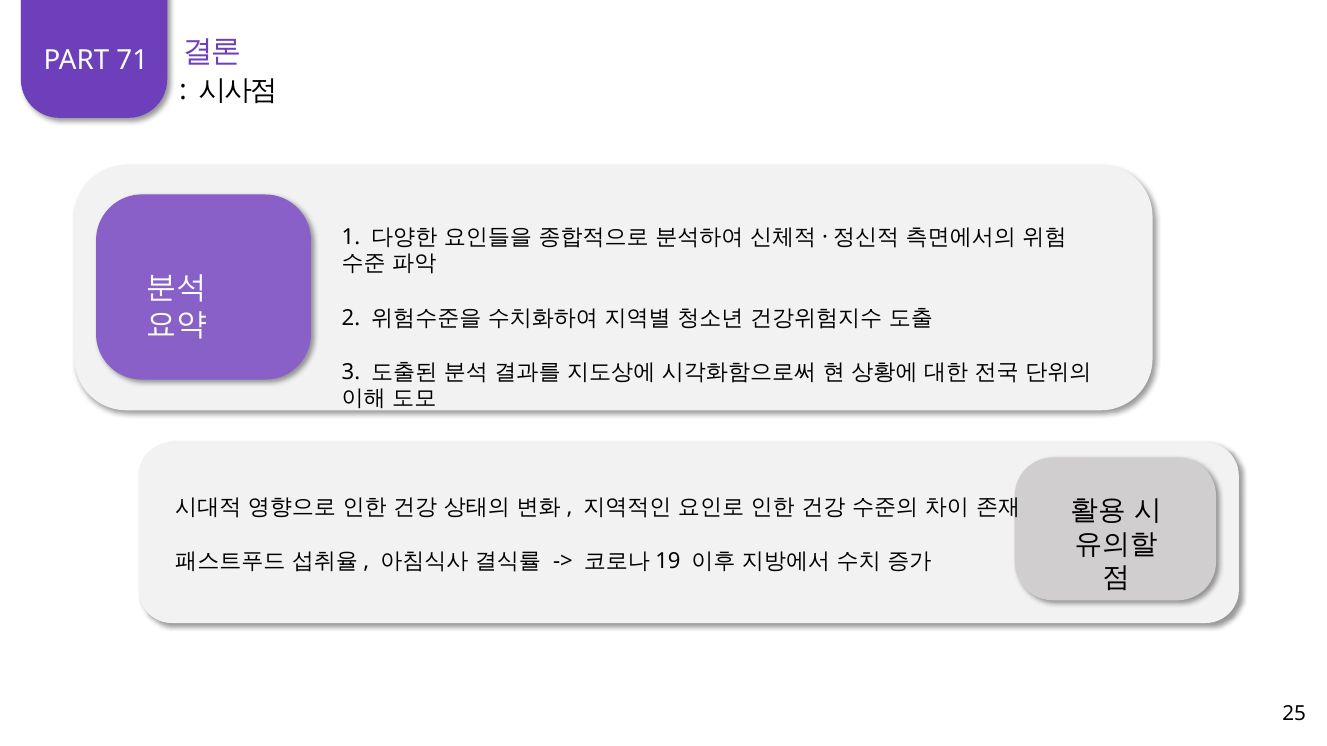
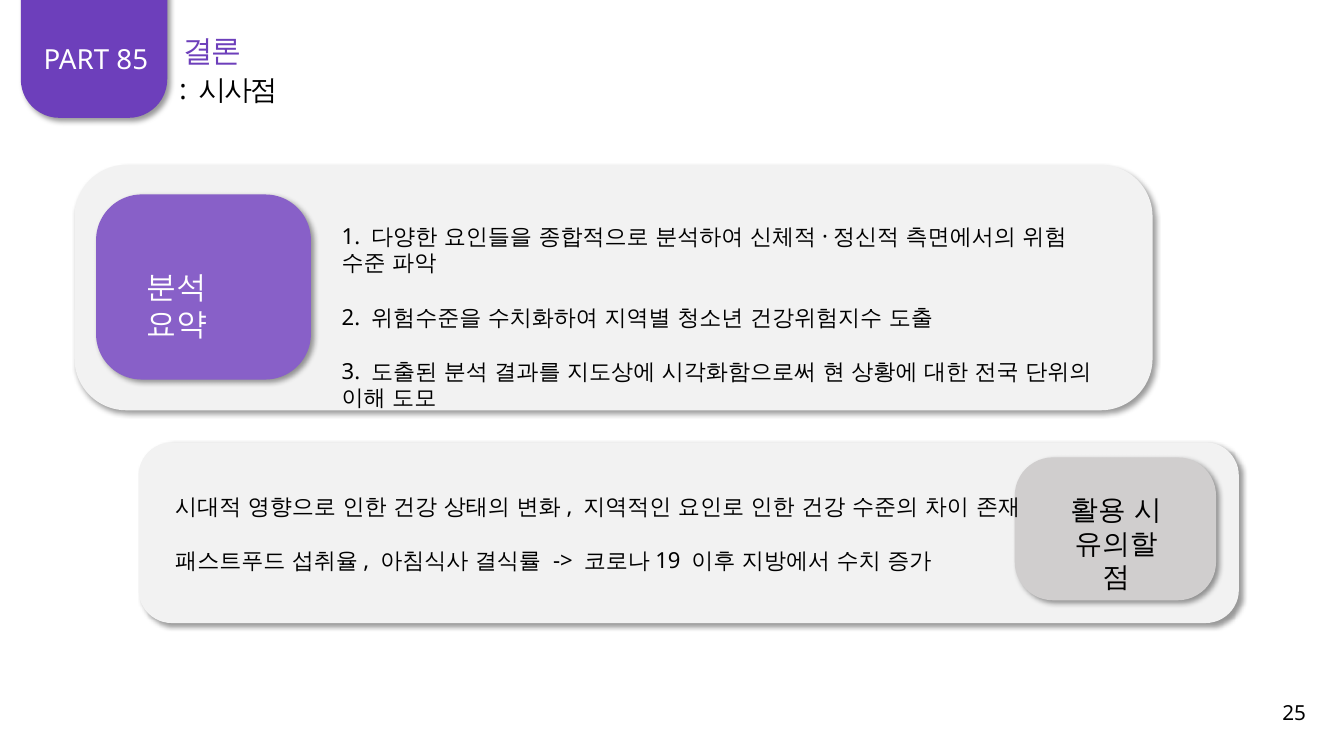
71: 71 -> 85 (132, 61)
